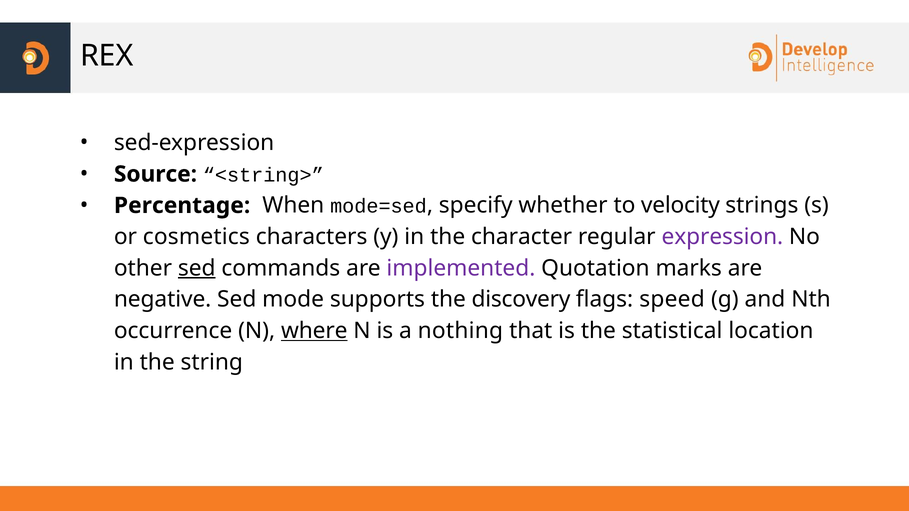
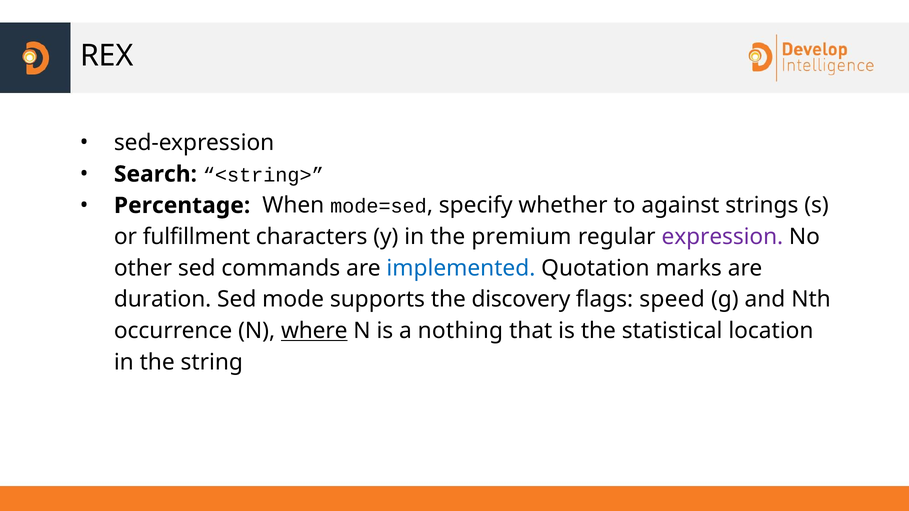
Source: Source -> Search (155, 174)
velocity: velocity -> against (680, 206)
cosmetics: cosmetics -> fulfillment (197, 237)
character: character -> premium (521, 237)
sed underline: present -> none (197, 268)
implemented colour: purple -> blue (461, 268)
negative: negative -> duration (163, 300)
